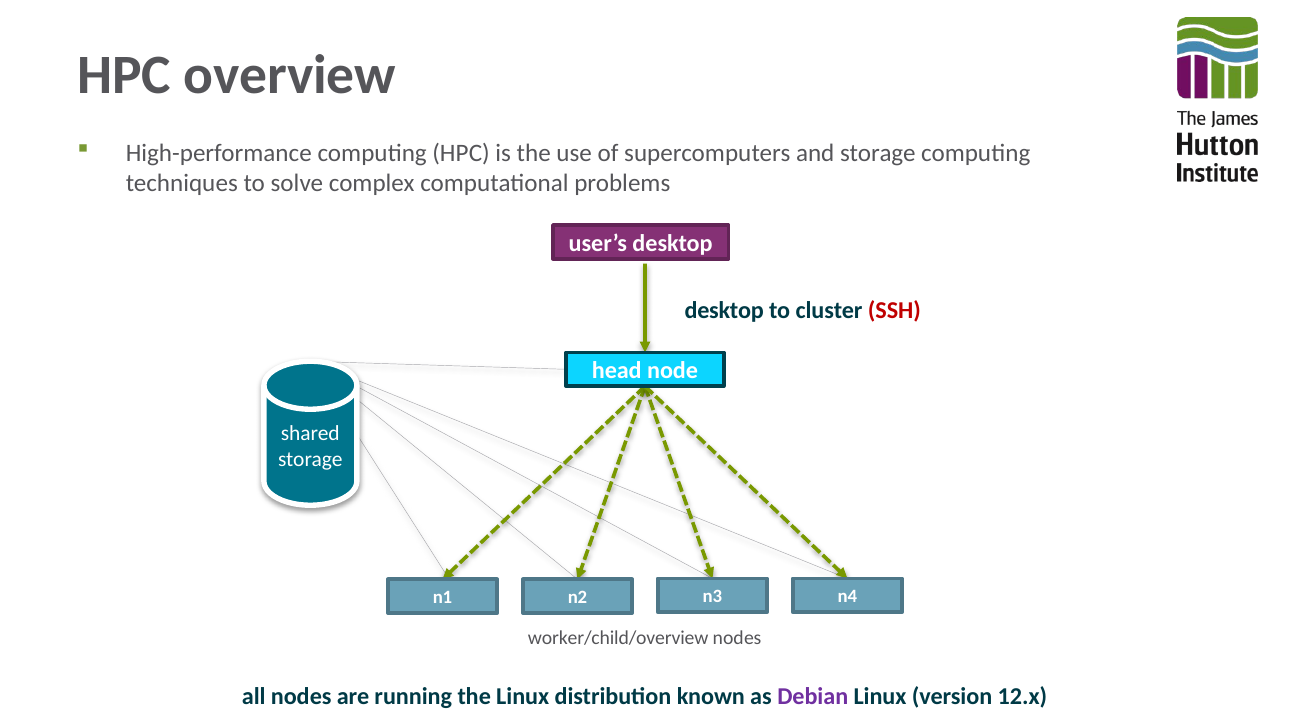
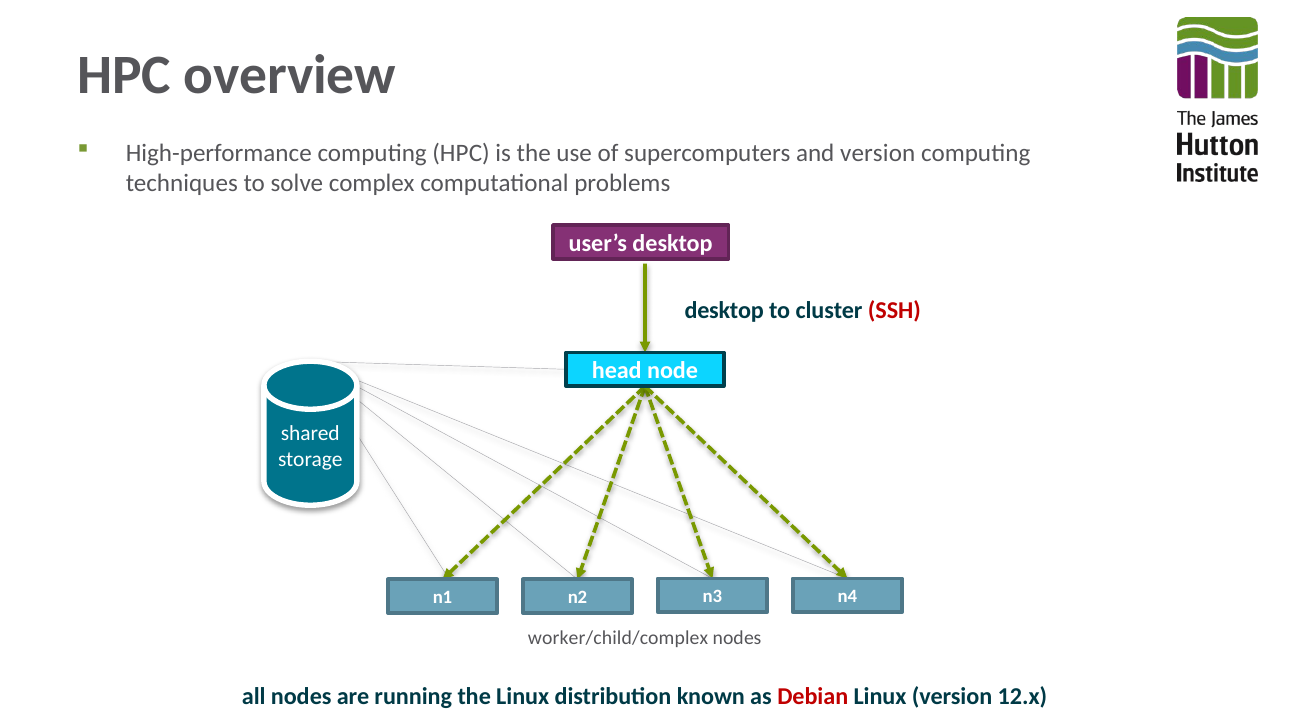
and storage: storage -> version (878, 153)
worker/child/overview: worker/child/overview -> worker/child/complex (618, 638)
Debian colour: purple -> red (813, 697)
